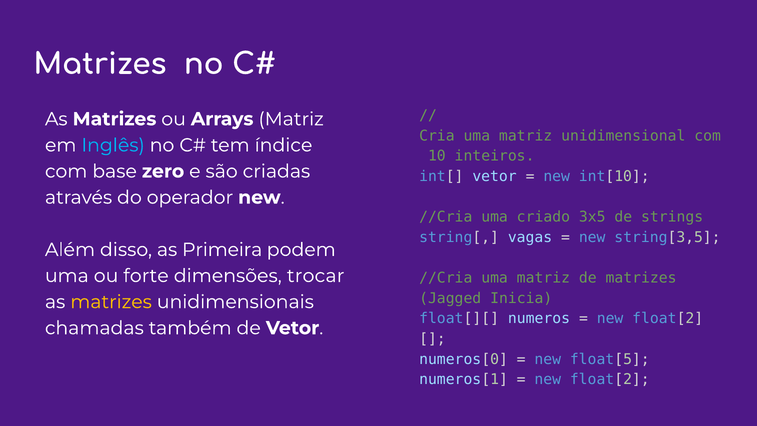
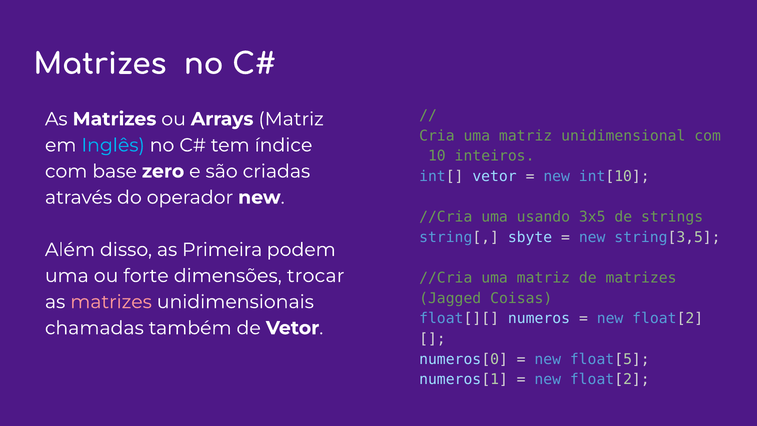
criado: criado -> usando (543, 217)
vagas: vagas -> sbyte (530, 237)
Inicia: Inicia -> Coisas (521, 298)
matrizes colour: yellow -> pink (111, 302)
